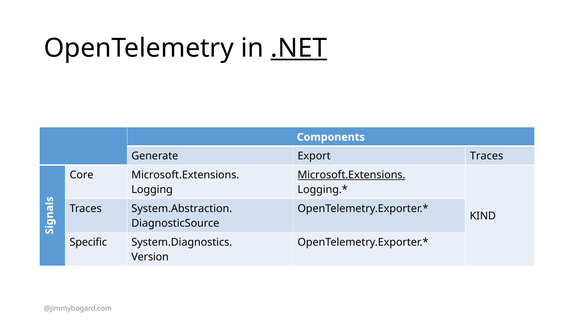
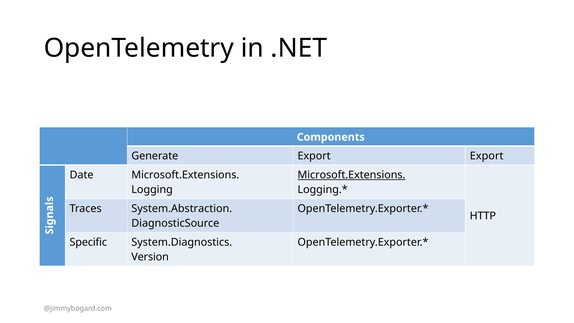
.NET underline: present -> none (299, 48)
Export Traces: Traces -> Export (487, 156)
Core: Core -> Date (82, 175)
KIND: KIND -> HTTP (483, 216)
